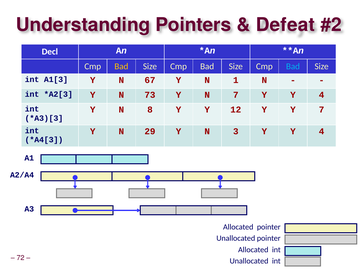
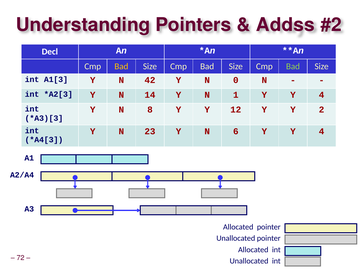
Defeat: Defeat -> Addss (285, 25)
Bad colour: light blue -> light green (293, 66)
67: 67 -> 42 (150, 80)
1: 1 -> 0 (236, 80)
73: 73 -> 14 (150, 95)
N 7: 7 -> 1 (236, 95)
Y 7: 7 -> 2 (322, 110)
29: 29 -> 23 (150, 131)
3: 3 -> 6 (236, 131)
